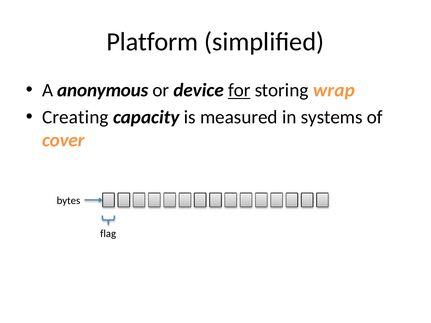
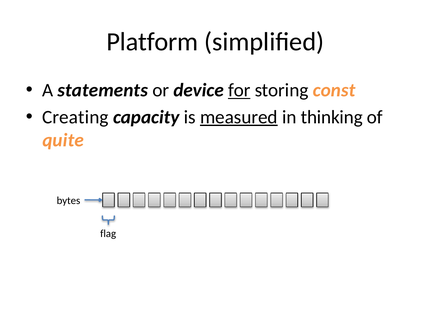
anonymous: anonymous -> statements (103, 90)
wrap: wrap -> const (334, 90)
measured underline: none -> present (239, 117)
systems: systems -> thinking (332, 117)
cover: cover -> quite (63, 140)
